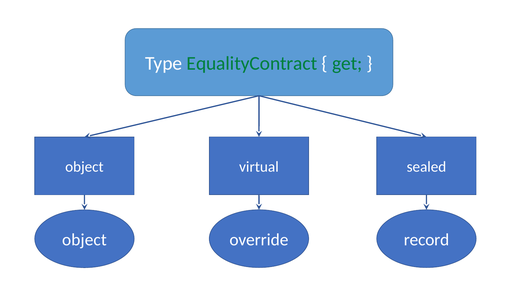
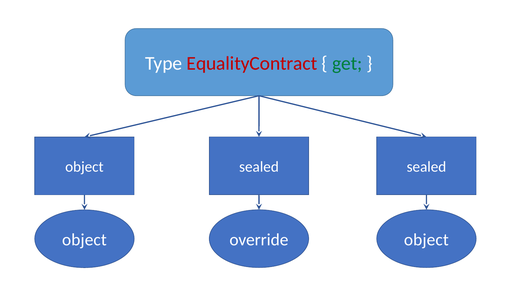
EqualityContract colour: green -> red (252, 63)
object virtual: virtual -> sealed (259, 167)
override record: record -> object (426, 239)
